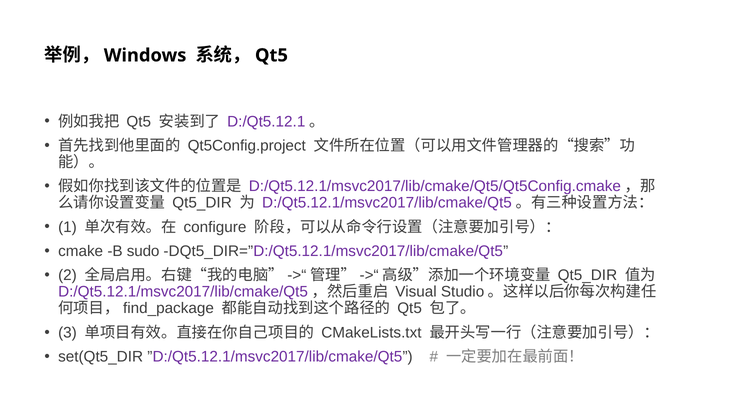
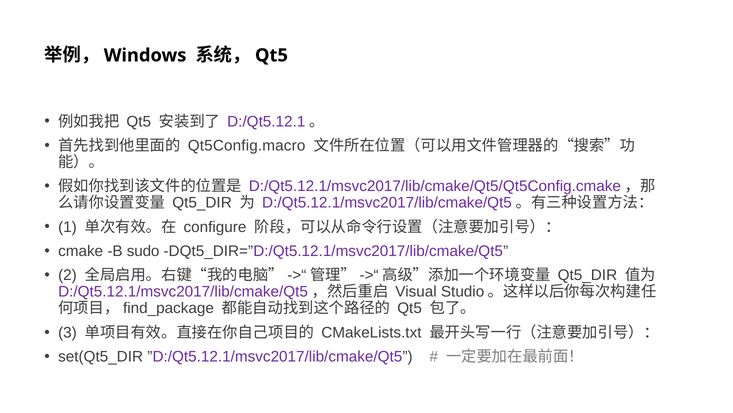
Qt5Config.project: Qt5Config.project -> Qt5Config.macro (247, 145)
